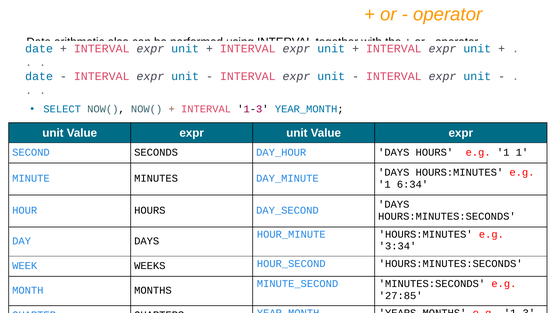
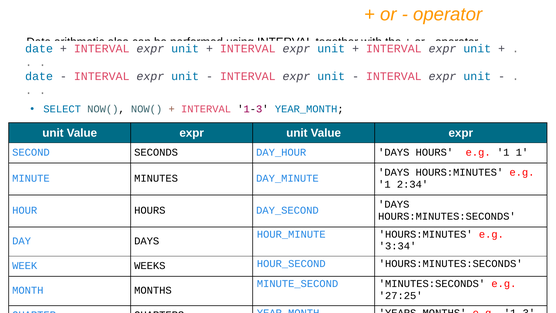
6:34: 6:34 -> 2:34 (412, 184)
27:85: 27:85 -> 27:25 (401, 295)
